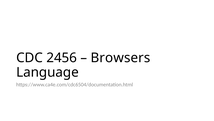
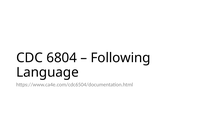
2456: 2456 -> 6804 (62, 58)
Browsers: Browsers -> Following (121, 58)
